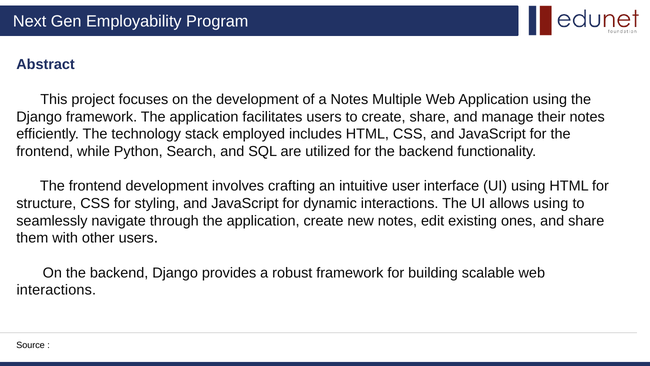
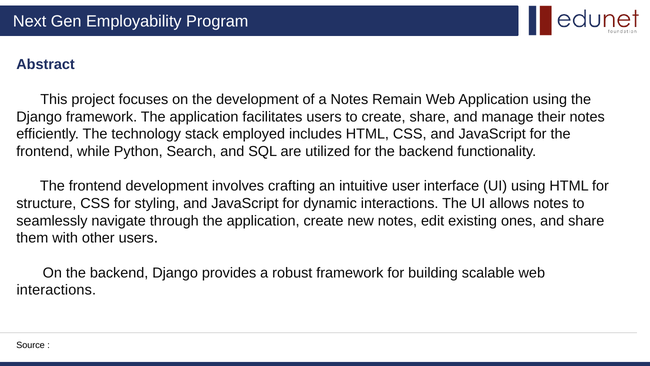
Multiple: Multiple -> Remain (397, 99)
allows using: using -> notes (551, 203)
